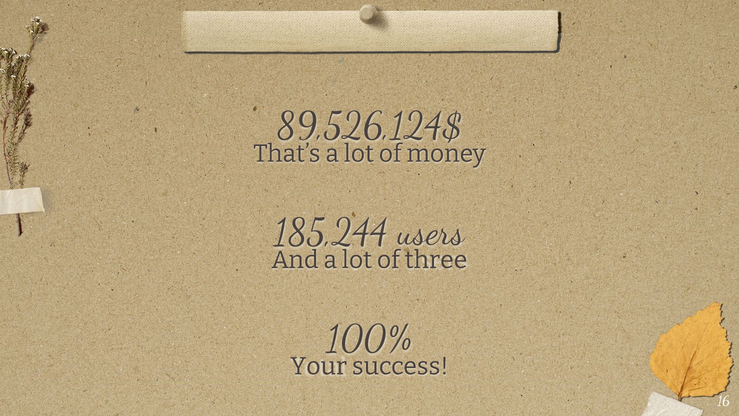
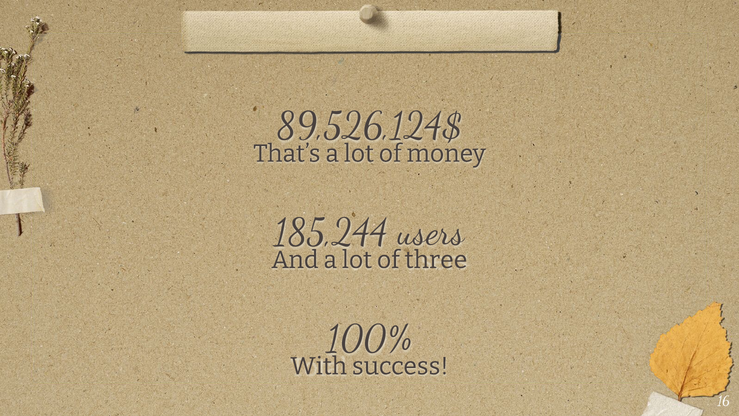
Your: Your -> With (319, 366)
